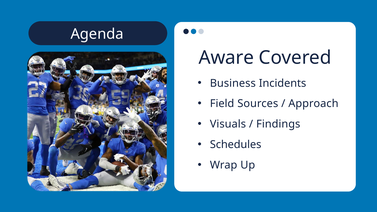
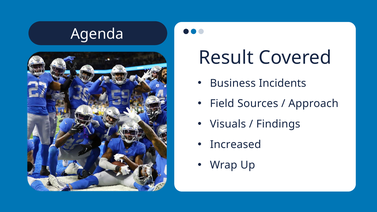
Aware: Aware -> Result (226, 58)
Schedules: Schedules -> Increased (236, 145)
